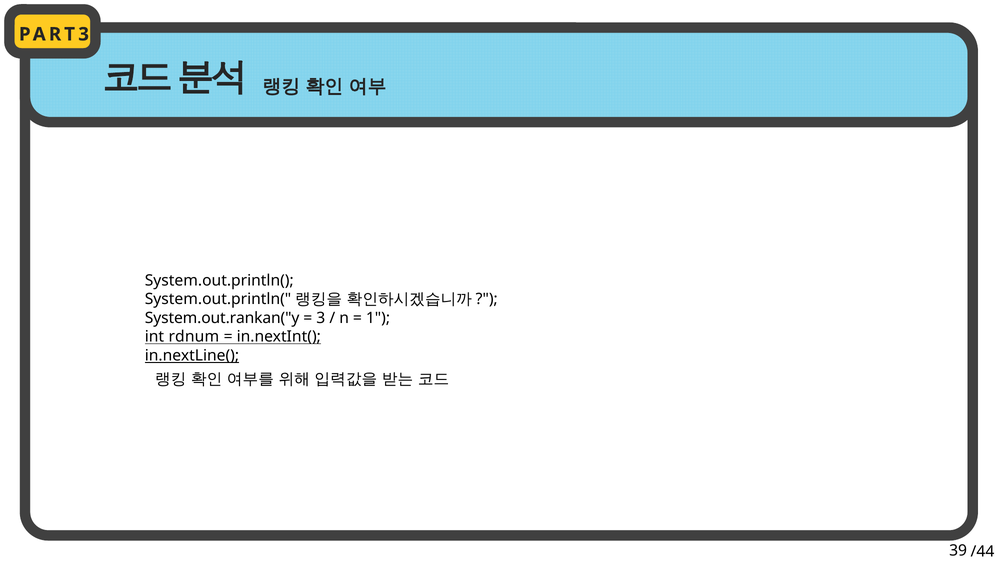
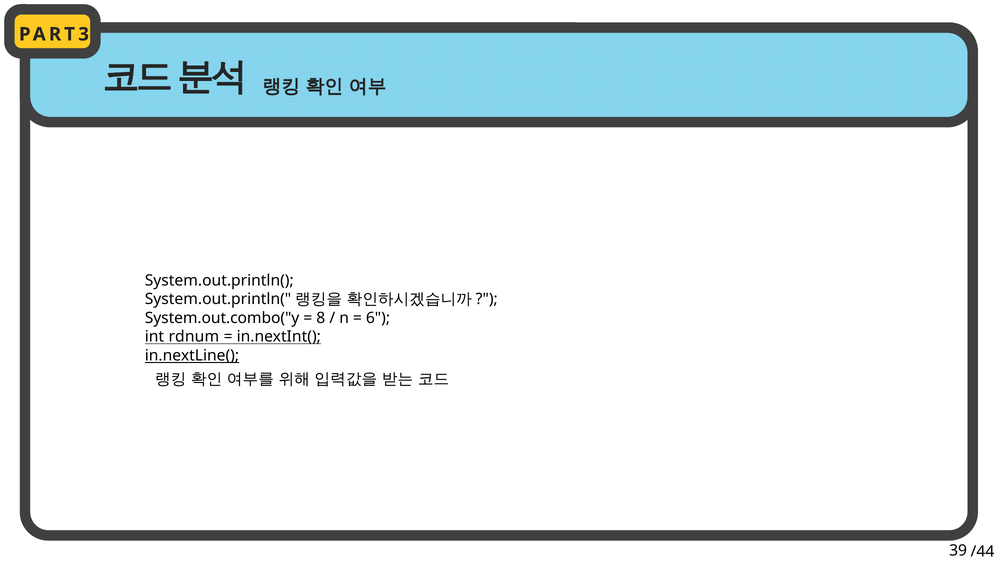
System.out.rankan("y: System.out.rankan("y -> System.out.combo("y (222, 318)
3: 3 -> 8 (321, 318)
1: 1 -> 6 (378, 318)
